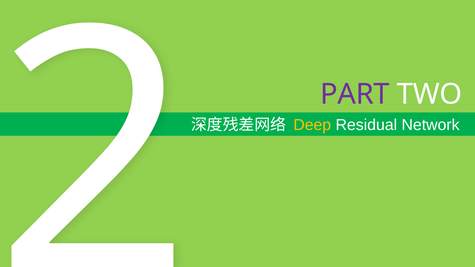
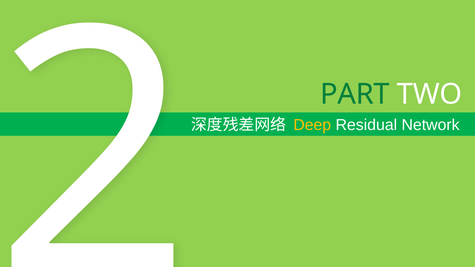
PART colour: purple -> green (355, 94)
